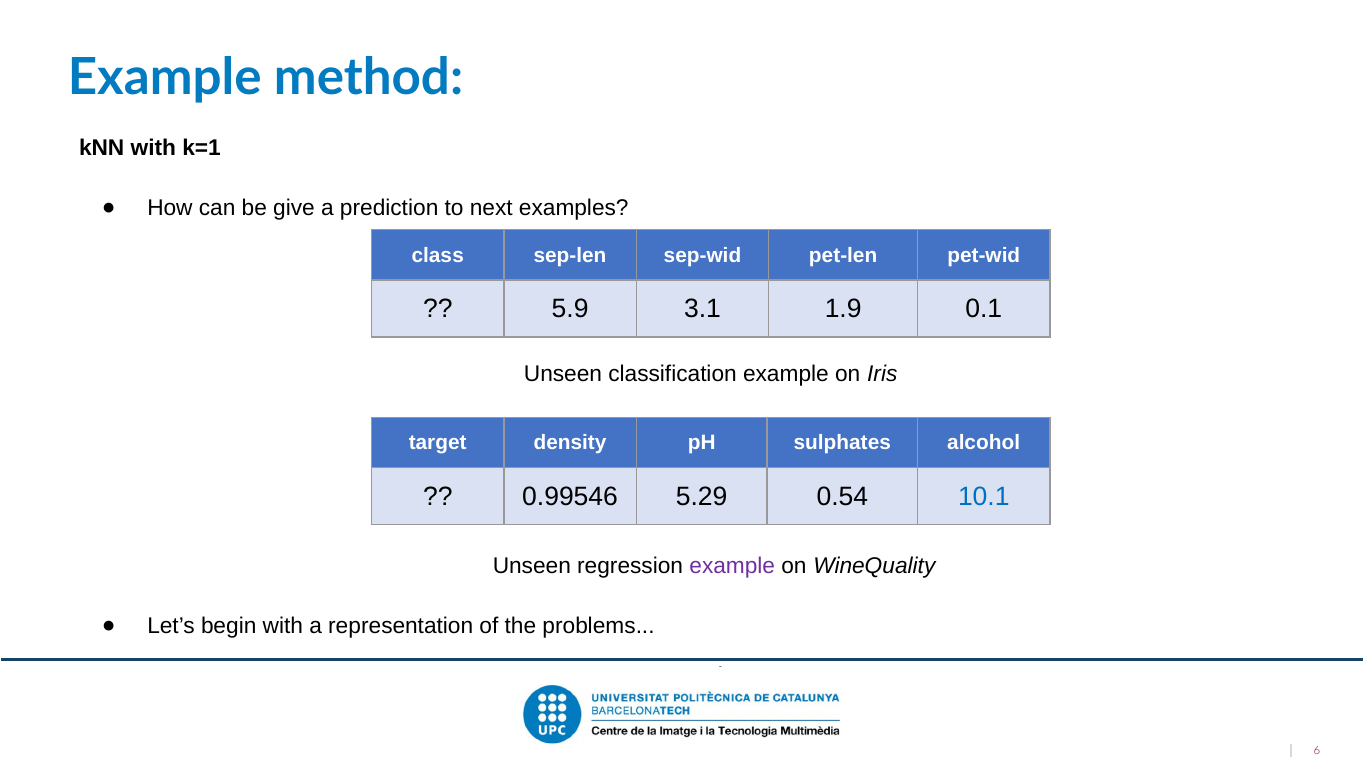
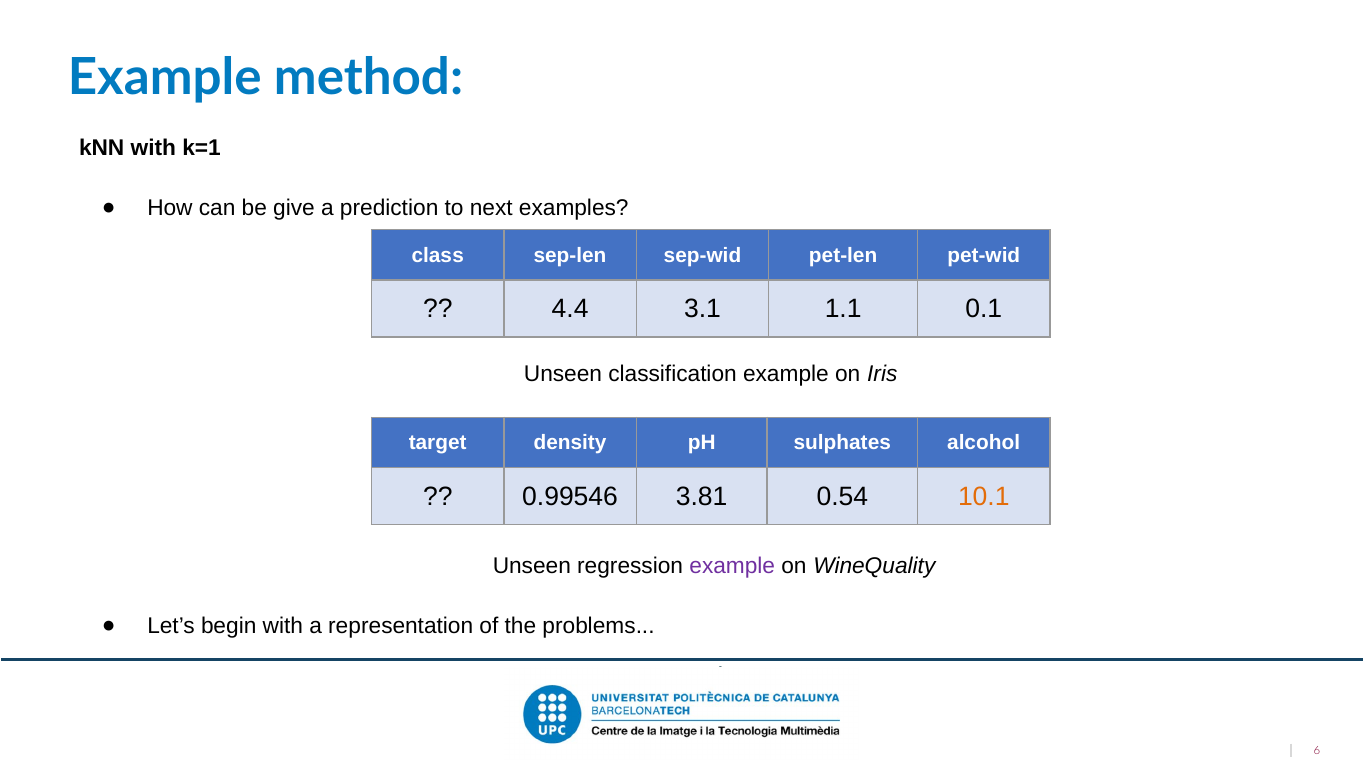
5.9: 5.9 -> 4.4 (570, 309)
1.9: 1.9 -> 1.1 (843, 309)
5.29: 5.29 -> 3.81 (702, 496)
10.1 colour: blue -> orange (984, 496)
